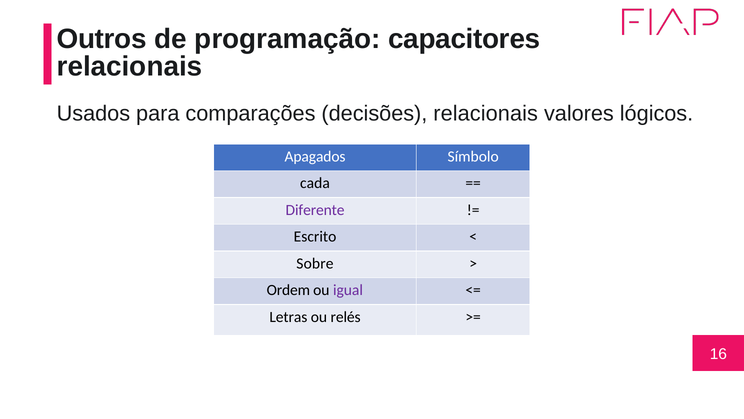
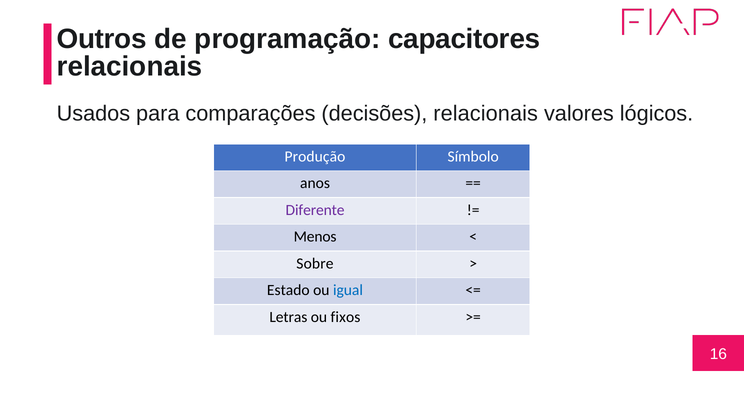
Apagados: Apagados -> Produção (315, 156)
cada: cada -> anos (315, 183)
Escrito: Escrito -> Menos (315, 236)
Ordem: Ordem -> Estado (288, 290)
igual colour: purple -> blue (348, 290)
relés: relés -> fixos (346, 317)
